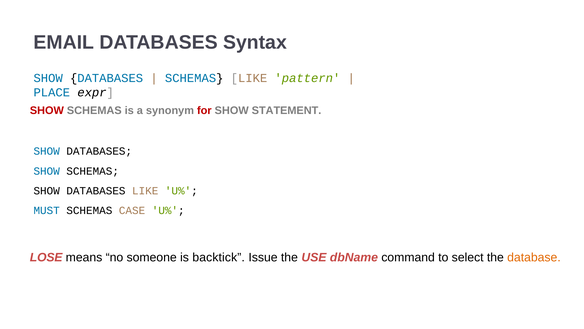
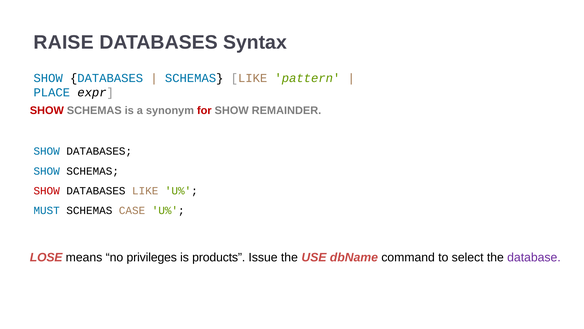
EMAIL: EMAIL -> RAISE (64, 42)
STATEMENT: STATEMENT -> REMAINDER (286, 110)
SHOW colour: black -> red (47, 191)
someone: someone -> privileges (152, 257)
backtick: backtick -> products (219, 257)
database colour: orange -> purple (534, 257)
